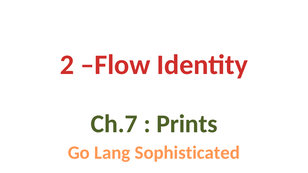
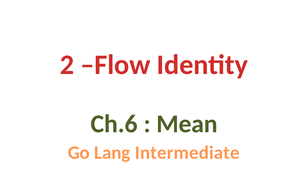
Ch.7: Ch.7 -> Ch.6 (114, 124)
Prints: Prints -> Mean (187, 124)
Sophisticated: Sophisticated -> Intermediate (187, 153)
